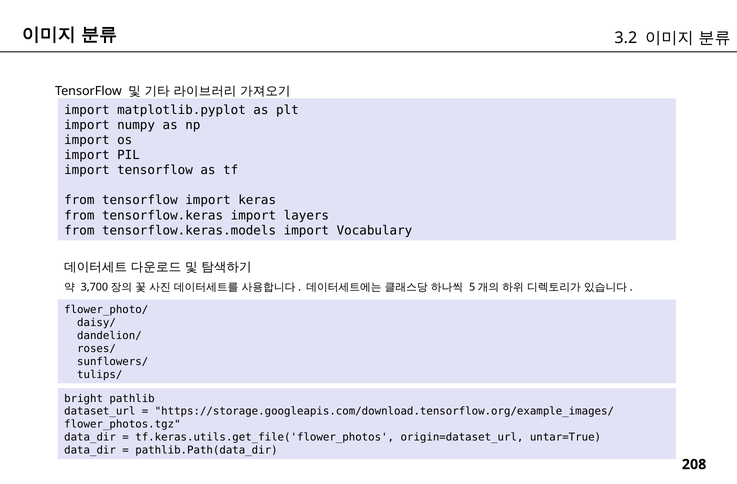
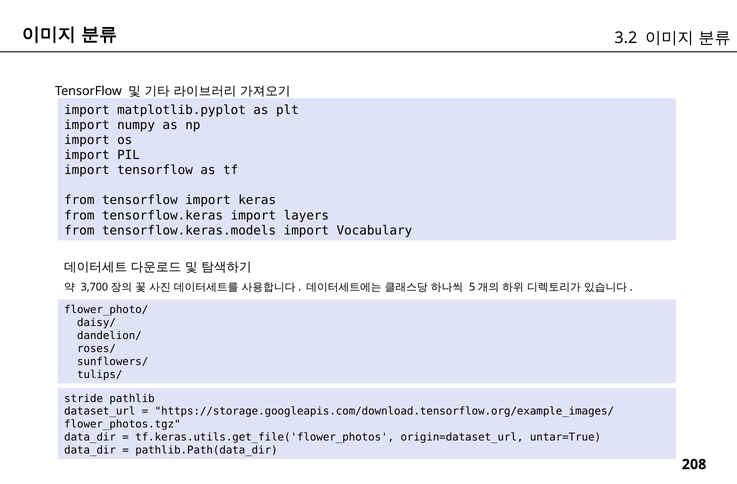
bright: bright -> stride (84, 399)
